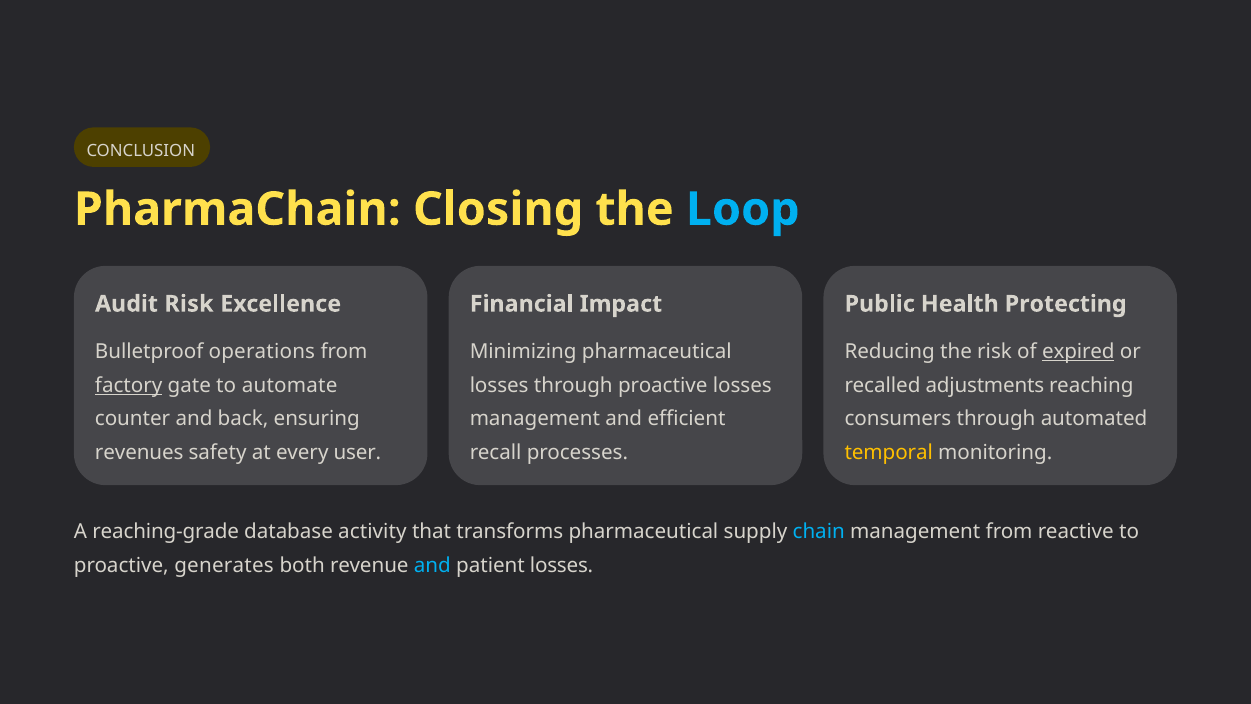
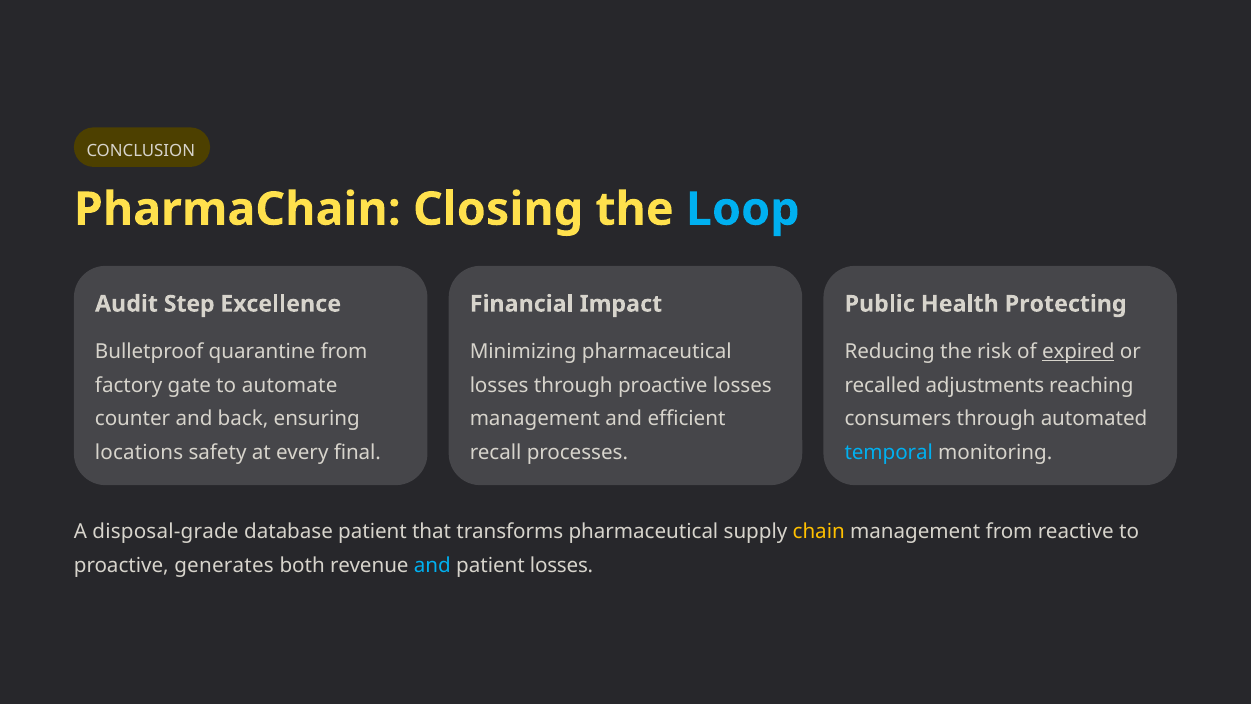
Audit Risk: Risk -> Step (189, 304)
operations: operations -> quarantine (262, 352)
factory underline: present -> none (129, 385)
revenues: revenues -> locations (139, 453)
user: user -> final (357, 453)
temporal colour: yellow -> light blue (889, 453)
reaching-grade: reaching-grade -> disposal-grade (166, 532)
database activity: activity -> patient (372, 532)
chain colour: light blue -> yellow (819, 532)
